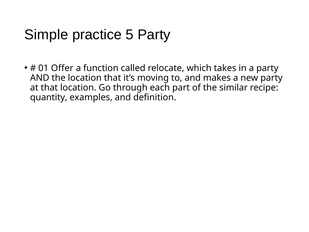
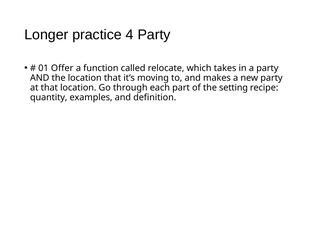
Simple: Simple -> Longer (46, 35)
5: 5 -> 4 (130, 35)
similar: similar -> setting (234, 88)
